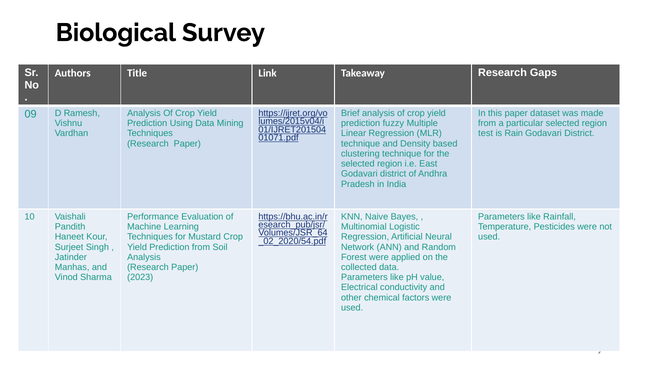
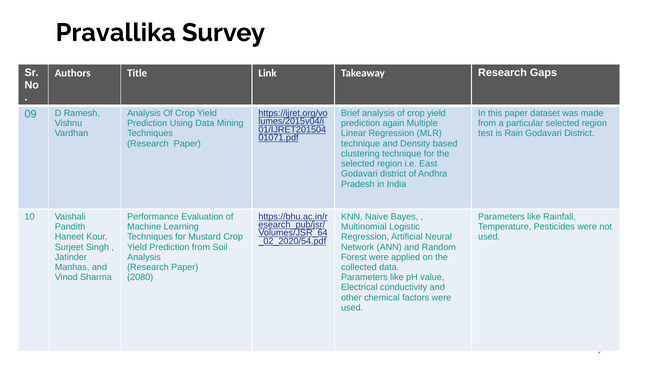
Biological: Biological -> Pravallika (116, 33)
fuzzy: fuzzy -> again (393, 123)
2023: 2023 -> 2080 (140, 277)
